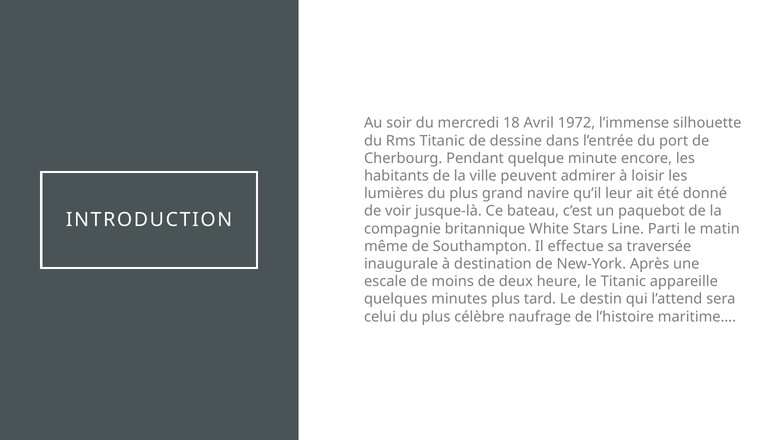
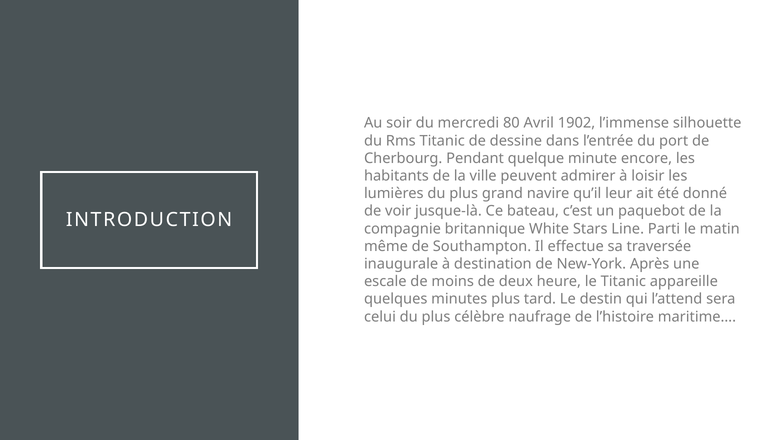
18: 18 -> 80 (511, 123)
1972: 1972 -> 1902 (576, 123)
